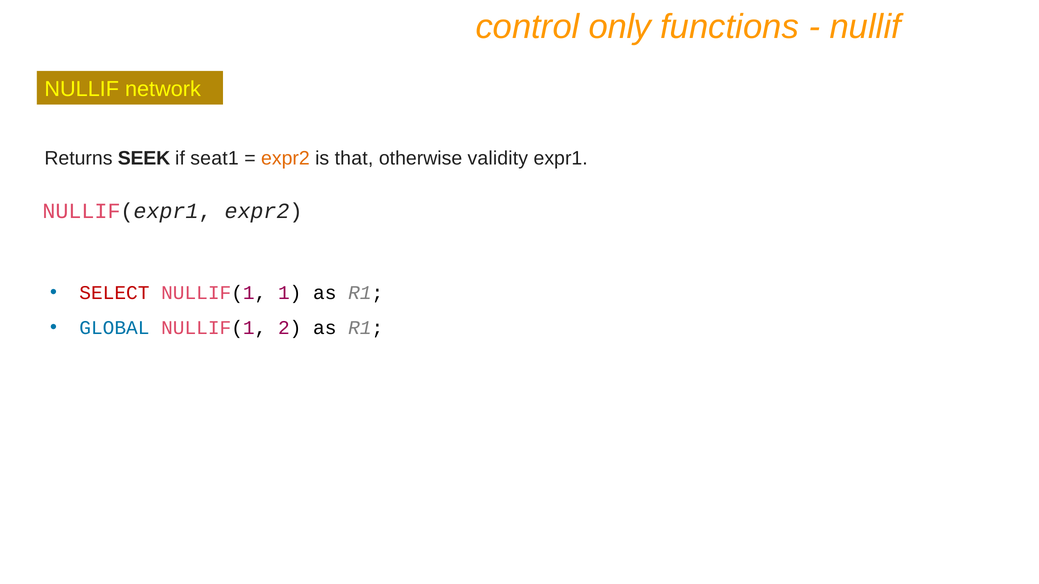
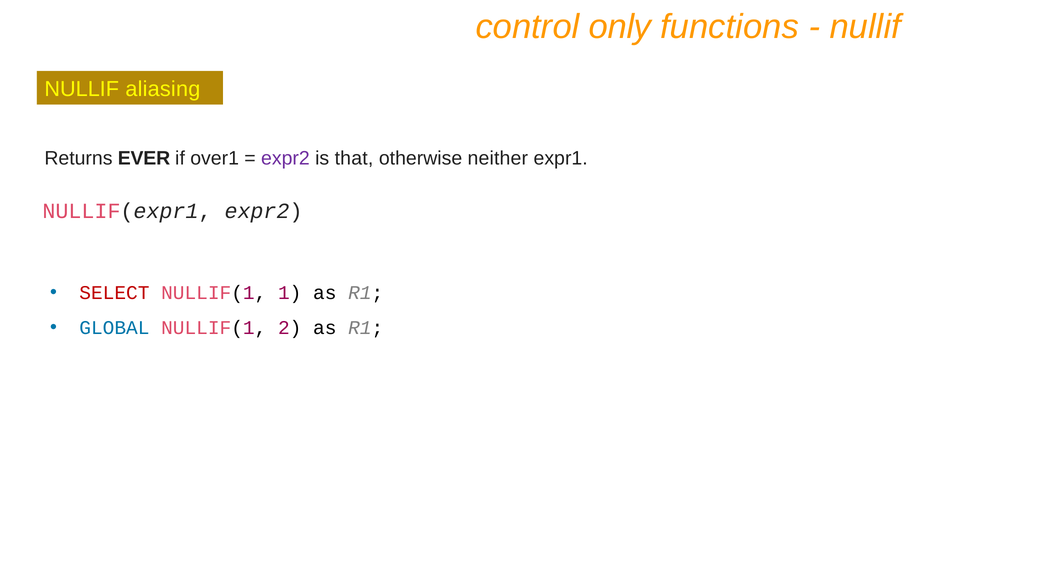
network: network -> aliasing (163, 89)
SEEK: SEEK -> EVER (144, 158)
seat1: seat1 -> over1 (215, 158)
expr2 colour: orange -> purple (285, 158)
validity: validity -> neither (498, 158)
